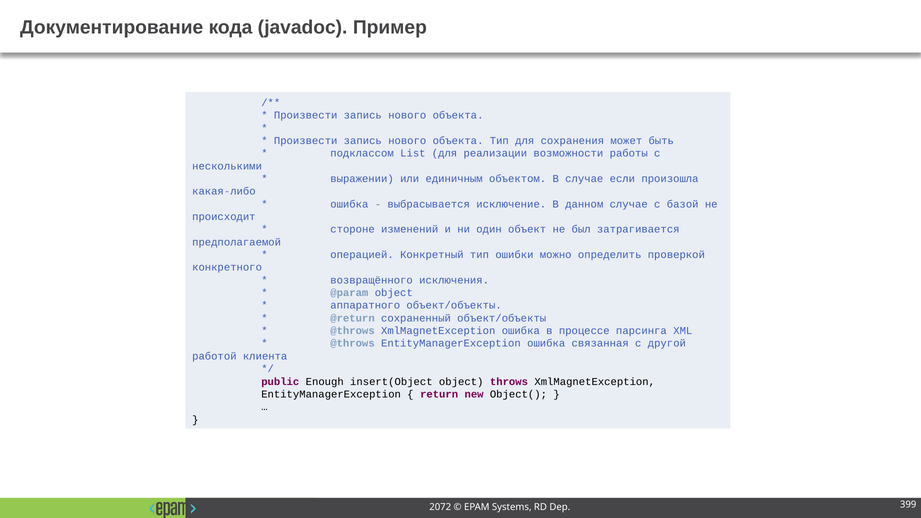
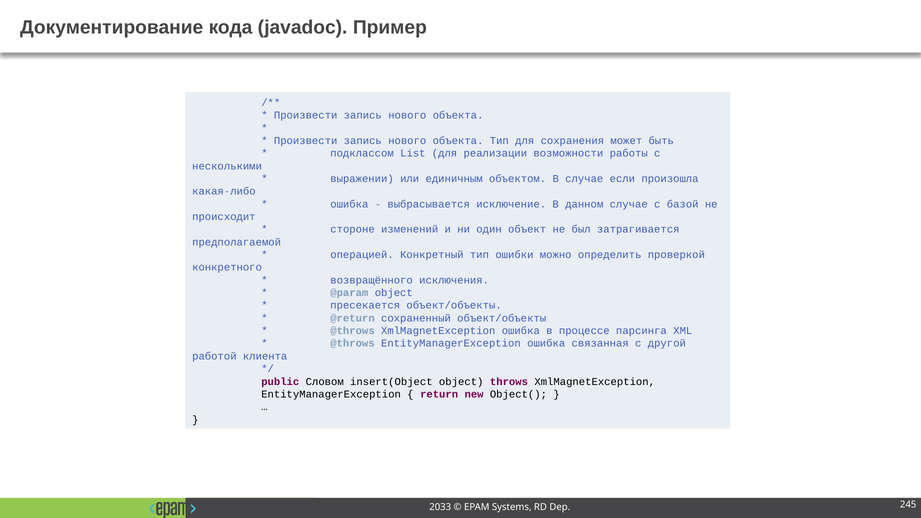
аппаратного: аппаратного -> пресекается (365, 306)
Enough: Enough -> Словом (325, 382)
2072: 2072 -> 2033 (440, 507)
399: 399 -> 245 (908, 505)
